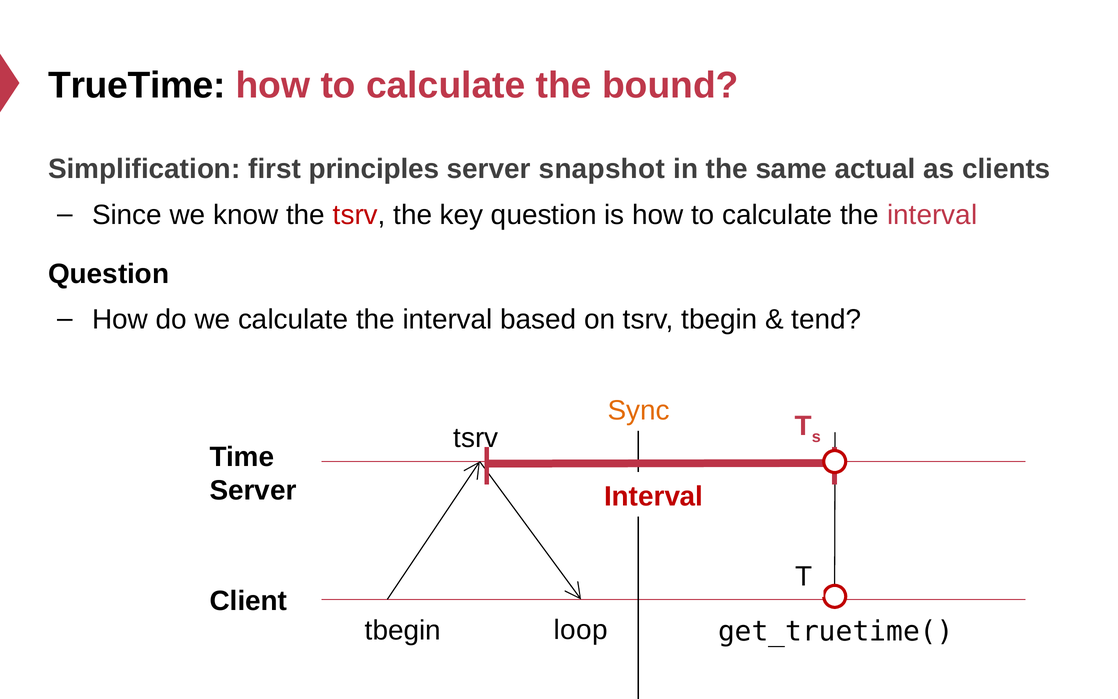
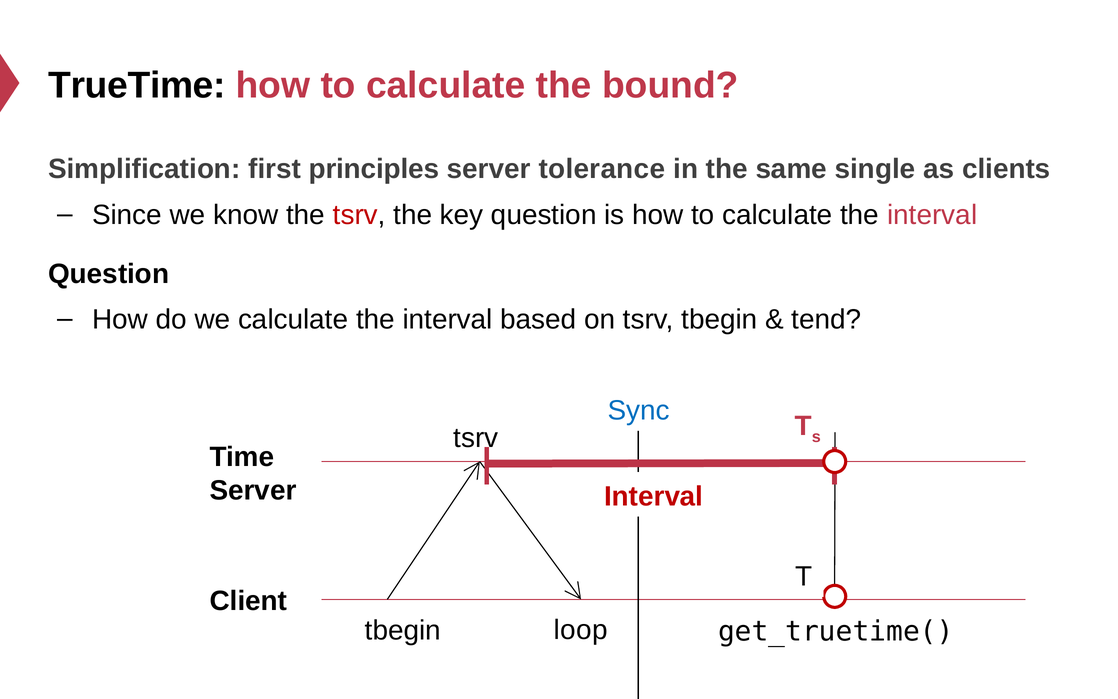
snapshot: snapshot -> tolerance (602, 169)
actual: actual -> single (875, 169)
Sync colour: orange -> blue (639, 410)
